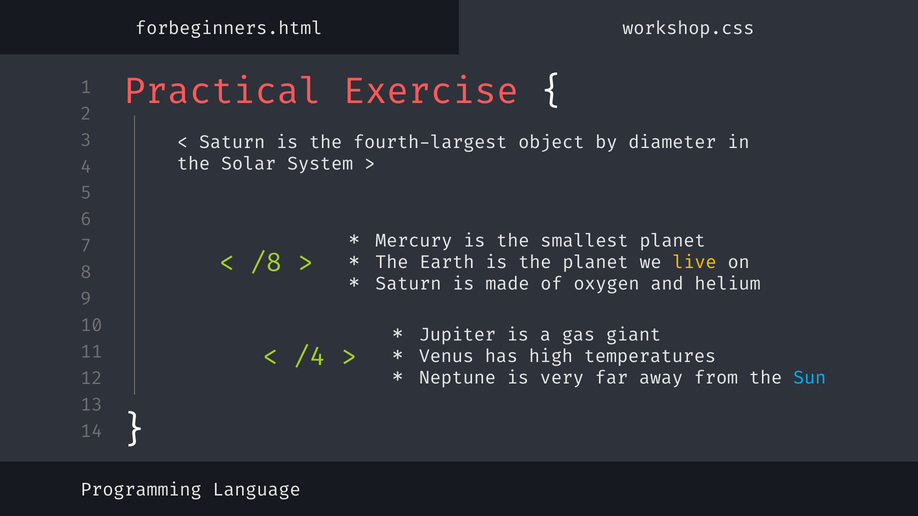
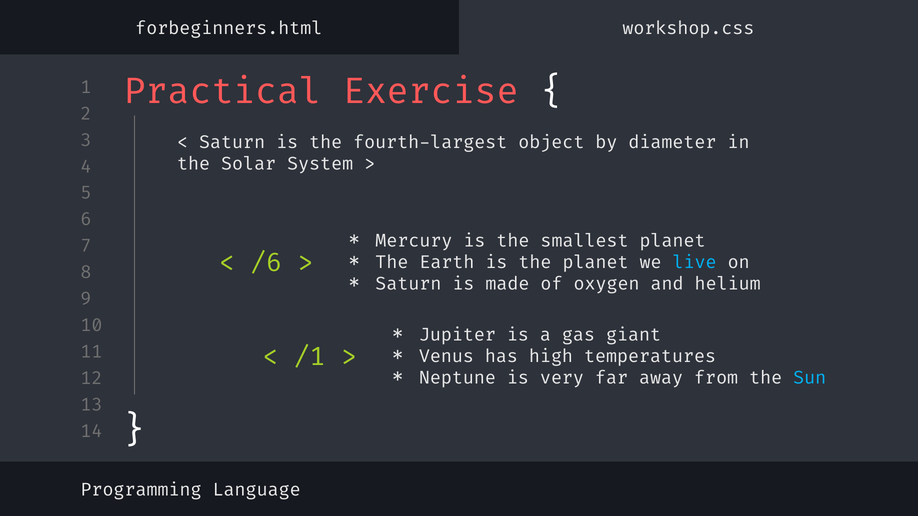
/8: /8 -> /6 (266, 263)
live colour: yellow -> light blue (695, 263)
/4: /4 -> /1 (310, 357)
